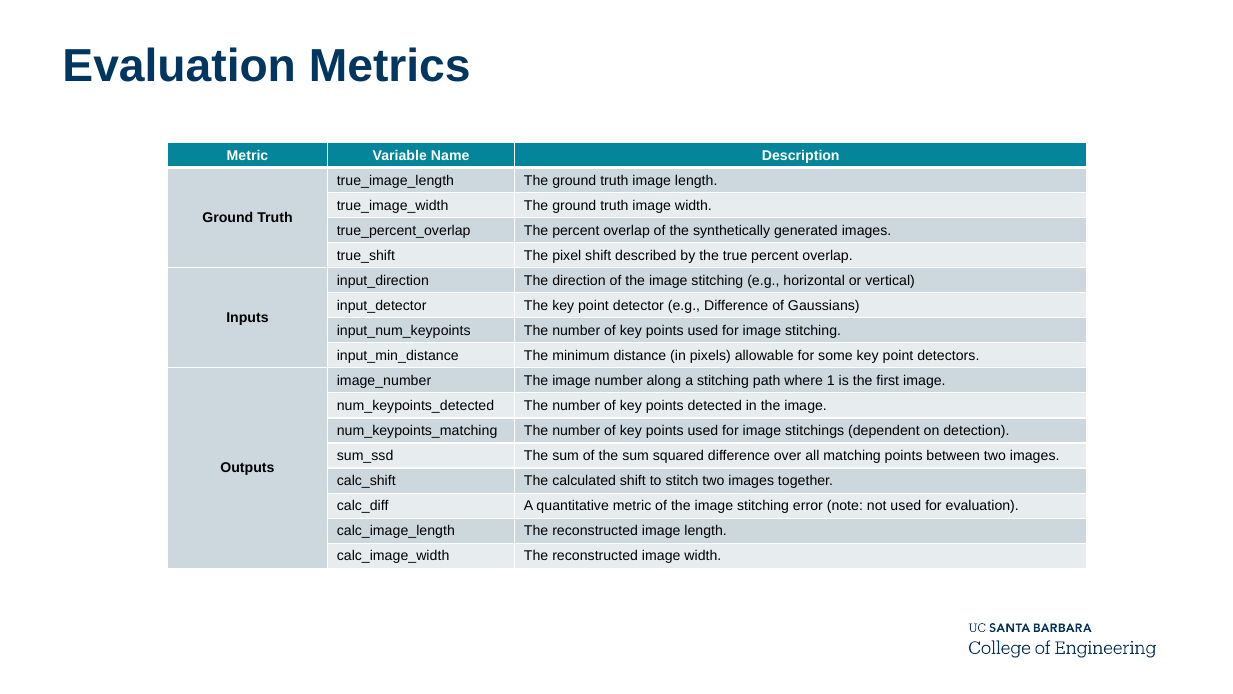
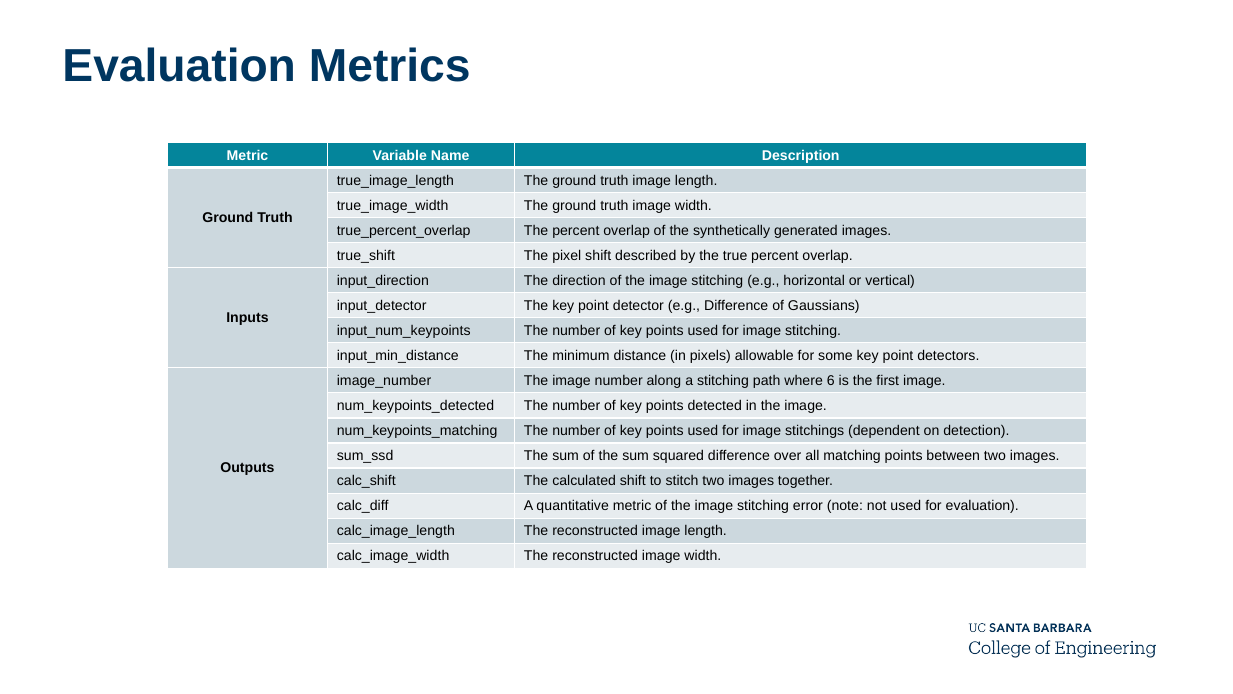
1: 1 -> 6 (831, 380)
